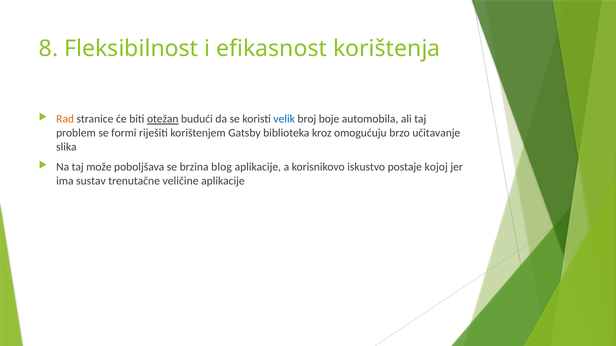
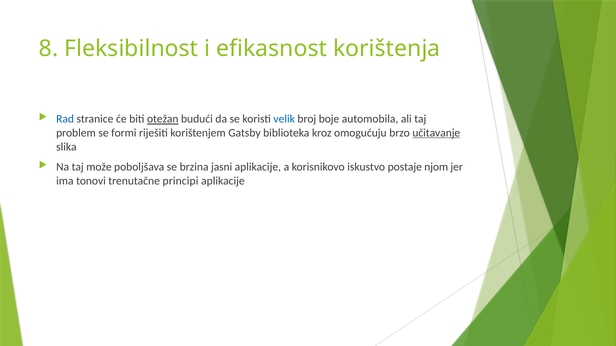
Rad colour: orange -> blue (65, 119)
učitavanje underline: none -> present (436, 133)
blog: blog -> jasni (222, 167)
kojoj: kojoj -> njom (436, 167)
sustav: sustav -> tonovi (91, 181)
veličine: veličine -> principi (181, 181)
